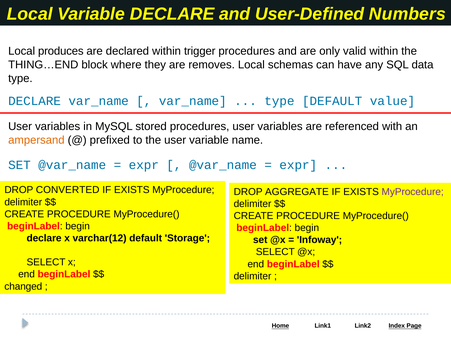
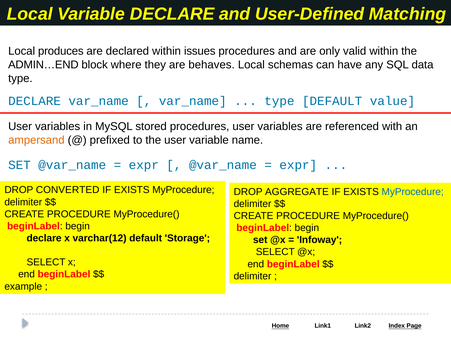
Numbers: Numbers -> Matching (408, 14)
trigger: trigger -> issues (200, 51)
THING…END: THING…END -> ADMIN…END (43, 65)
removes: removes -> behaves (212, 65)
MyProcedure colour: purple -> blue (413, 191)
changed: changed -> example (23, 286)
